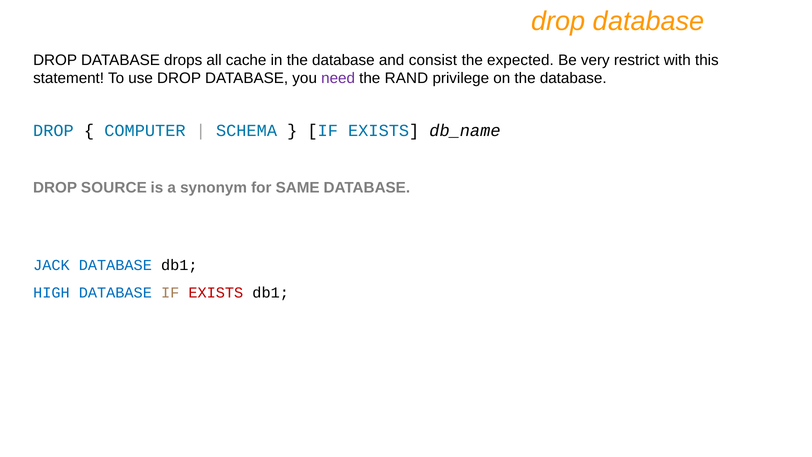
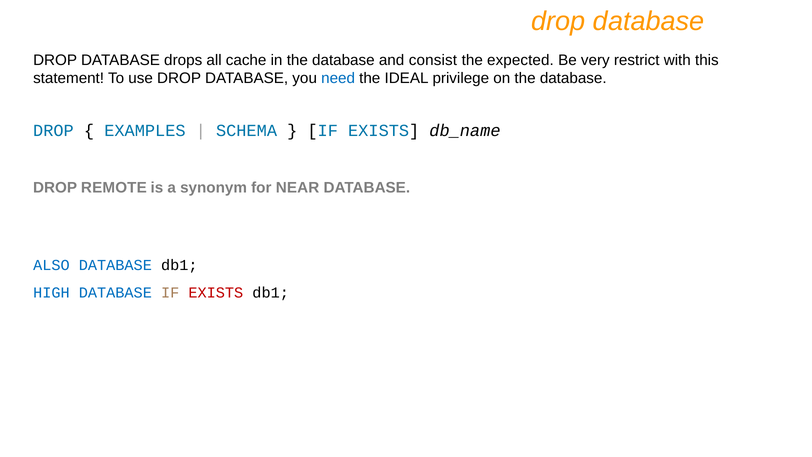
need colour: purple -> blue (338, 78)
RAND: RAND -> IDEAL (407, 78)
COMPUTER: COMPUTER -> EXAMPLES (145, 131)
SOURCE: SOURCE -> REMOTE (114, 188)
SAME: SAME -> NEAR (298, 188)
JACK: JACK -> ALSO (51, 265)
